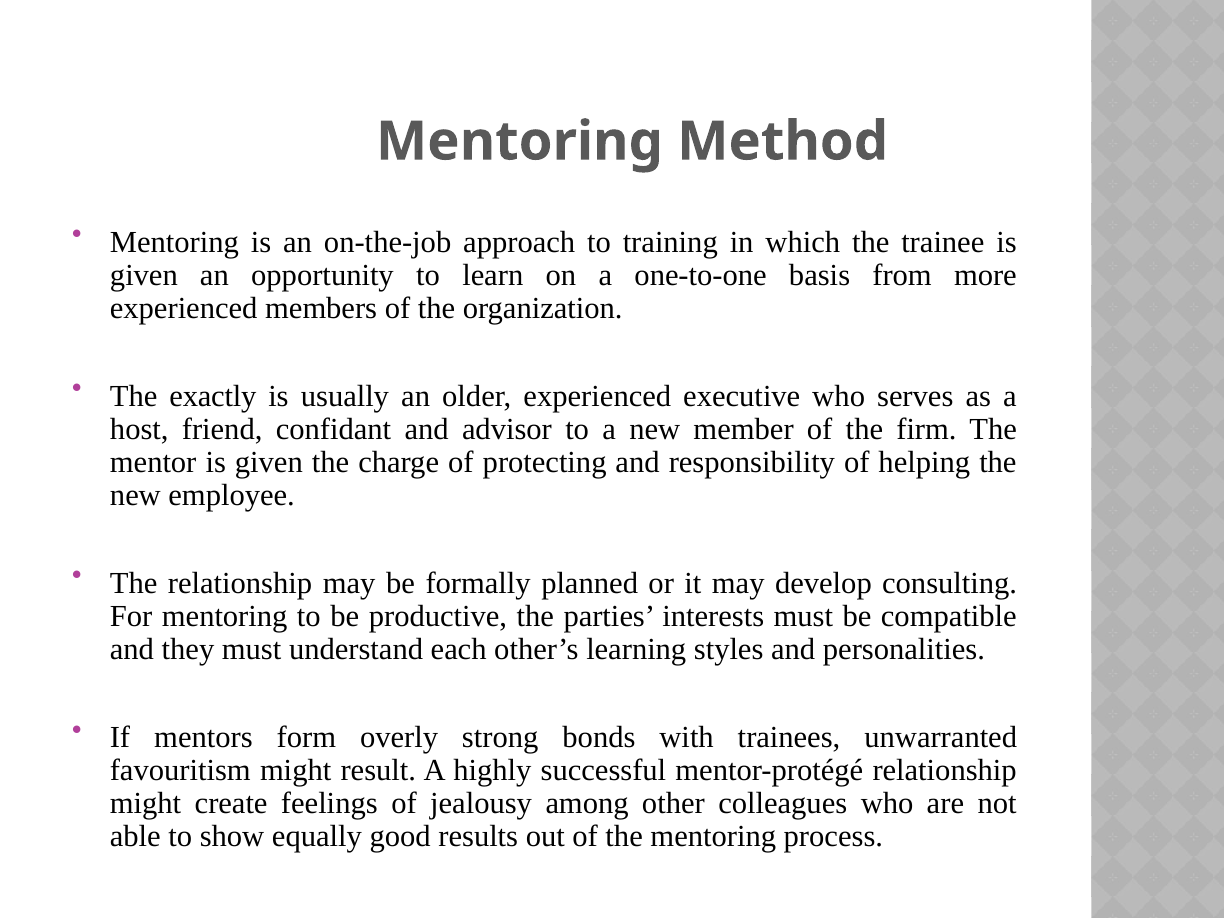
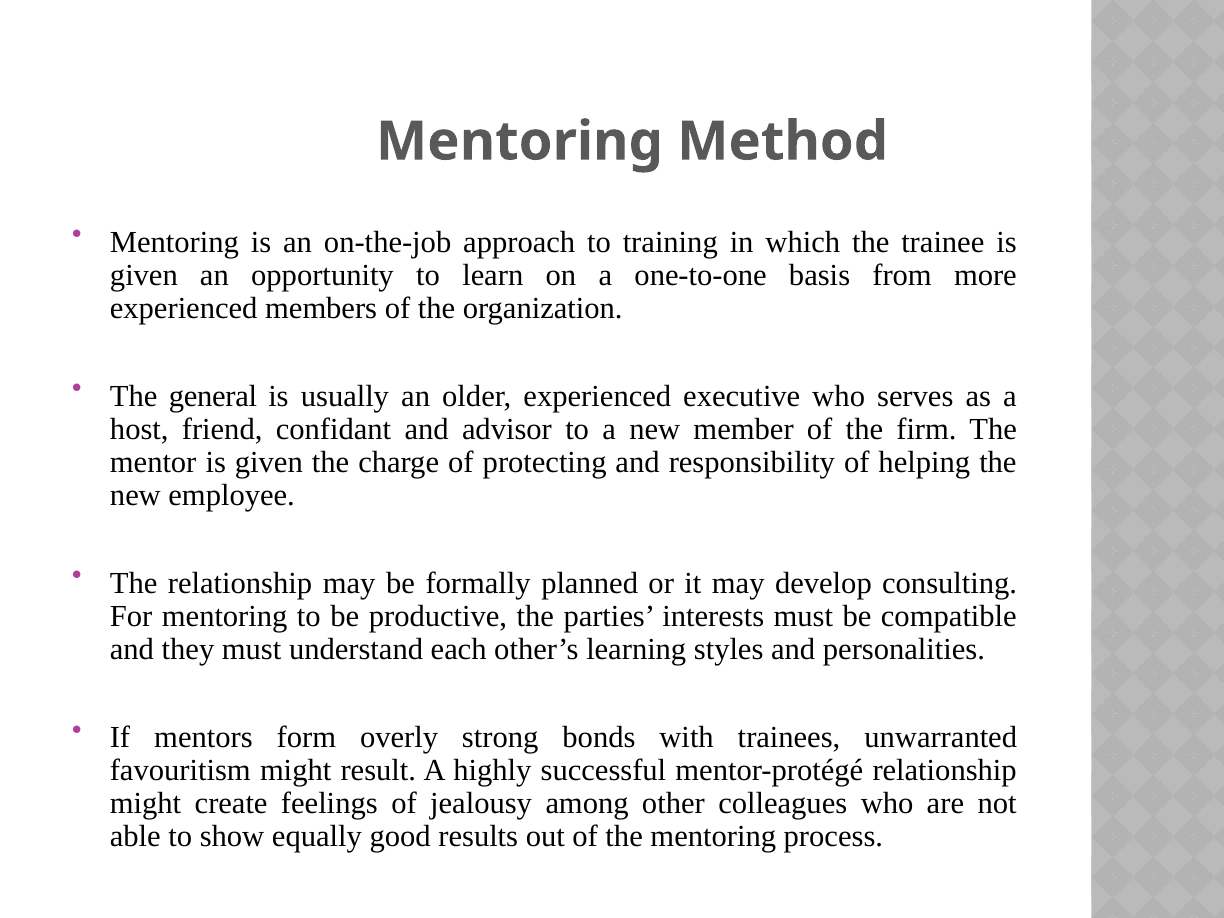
exactly: exactly -> general (213, 396)
